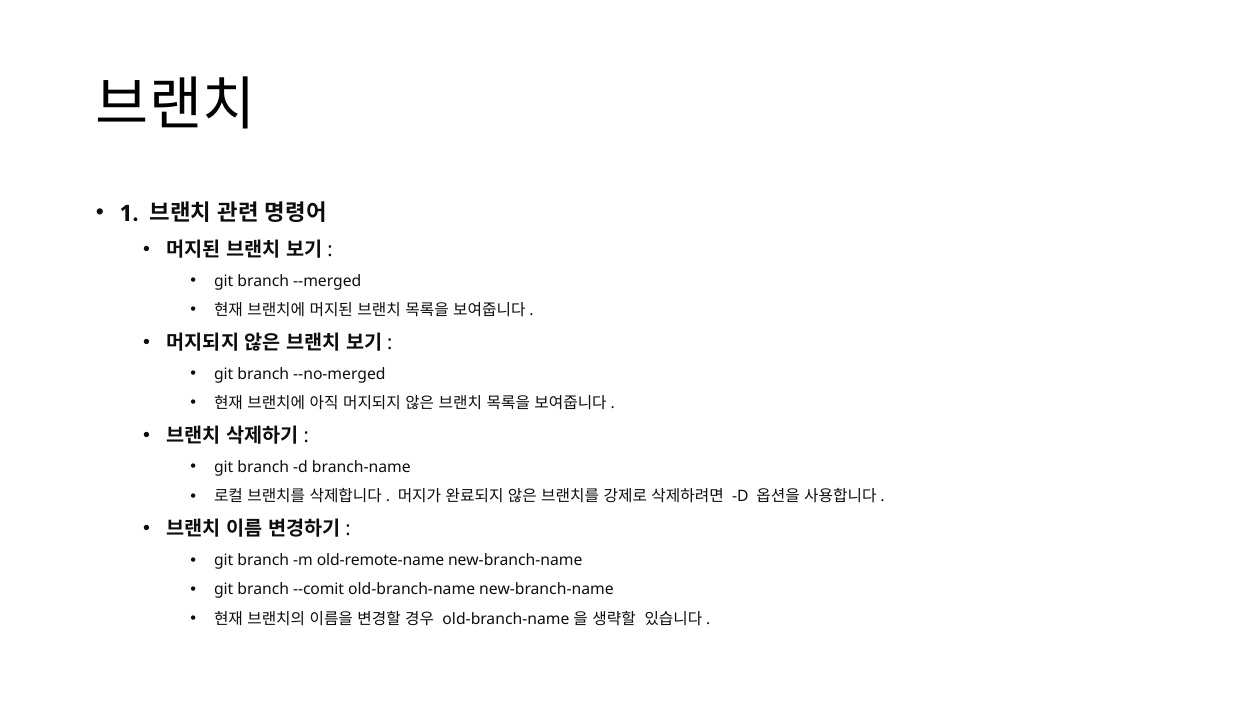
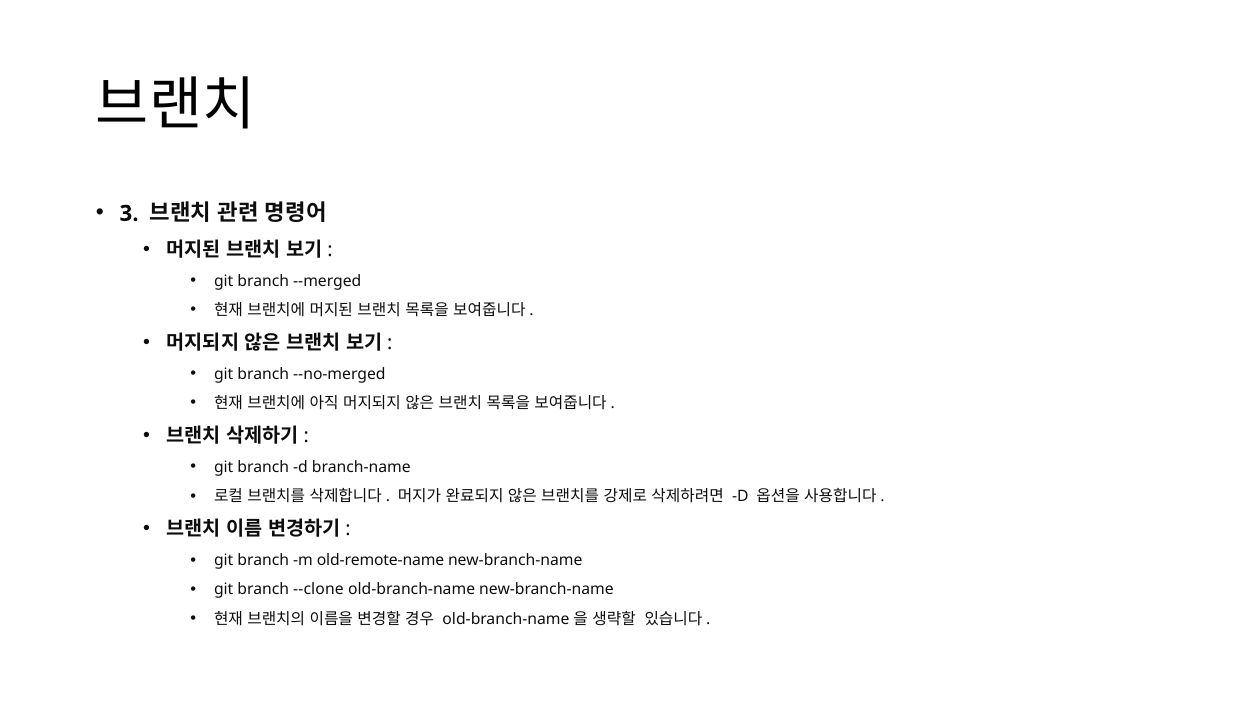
1: 1 -> 3 (129, 214)
--comit: --comit -> --clone (318, 590)
